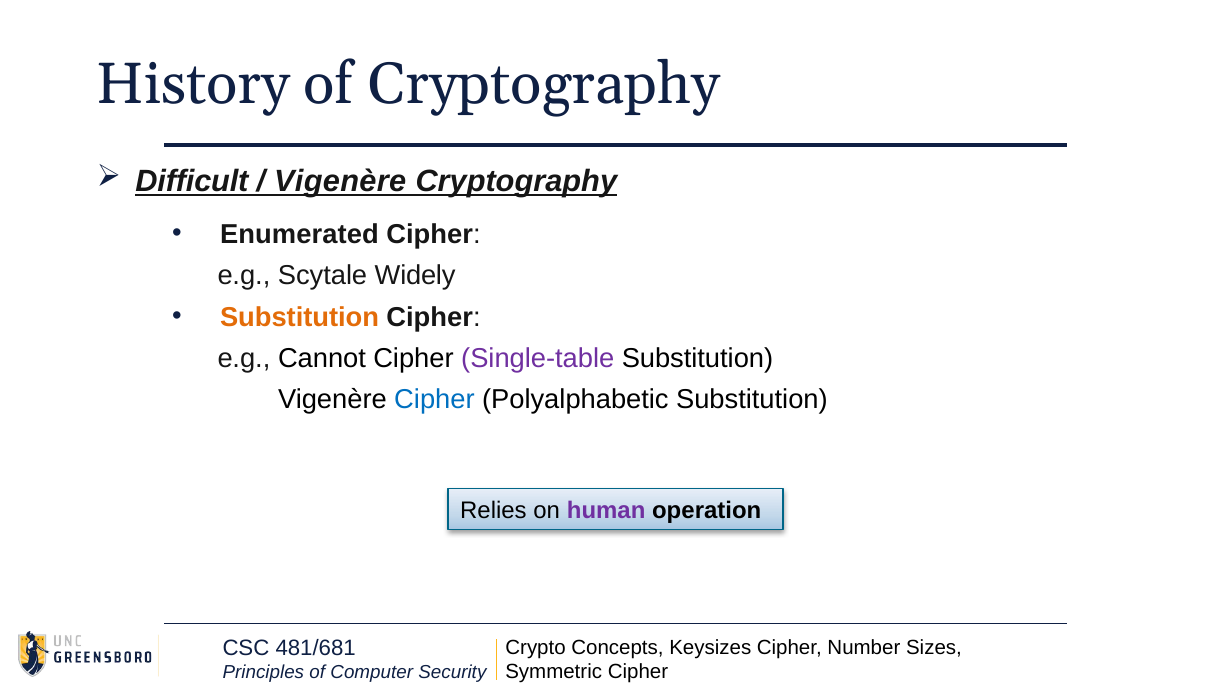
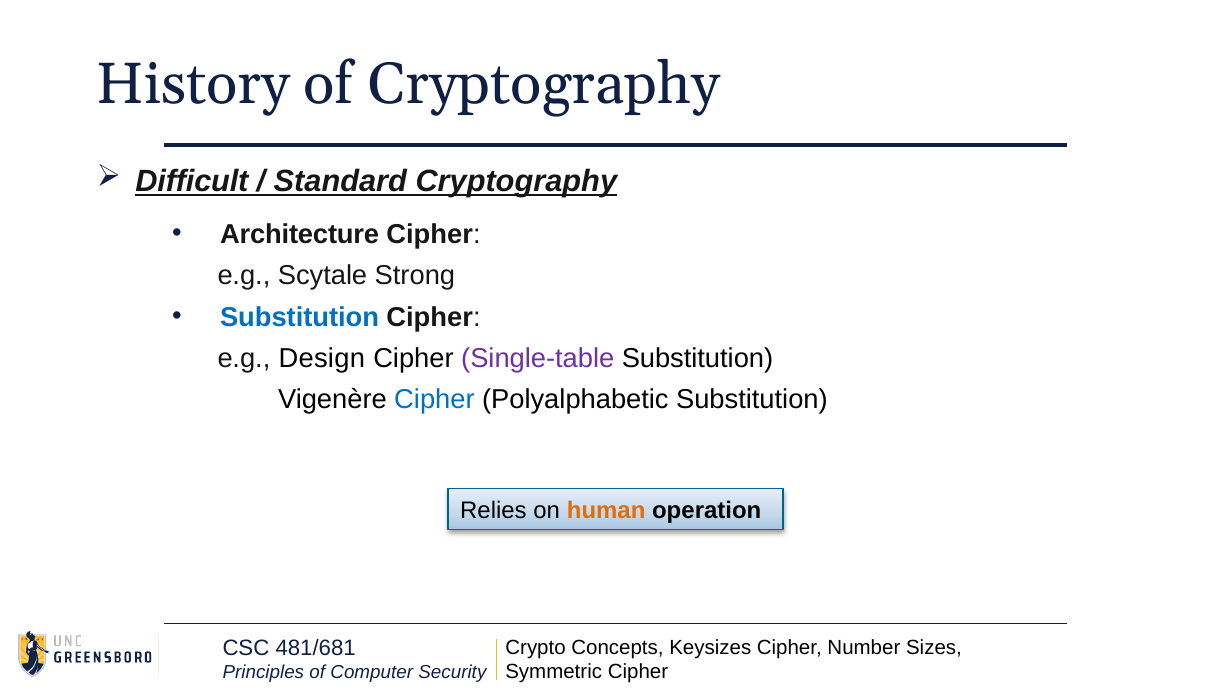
Vigenère: Vigenère -> Standard (340, 181)
Enumerated: Enumerated -> Architecture (300, 235)
Widely: Widely -> Strong (415, 276)
Substitution colour: orange -> blue (299, 317)
Cannot: Cannot -> Design (322, 359)
human colour: purple -> orange (606, 511)
